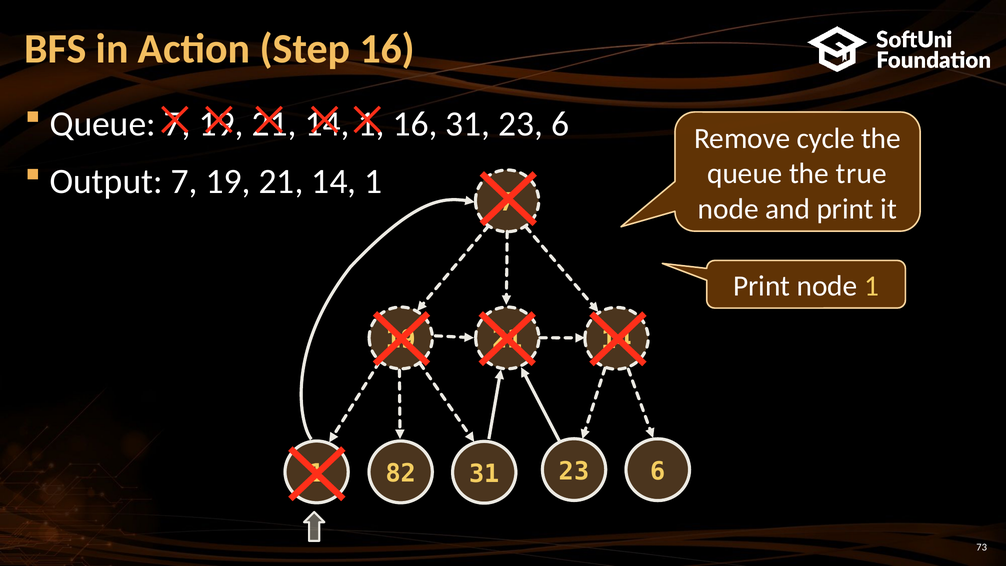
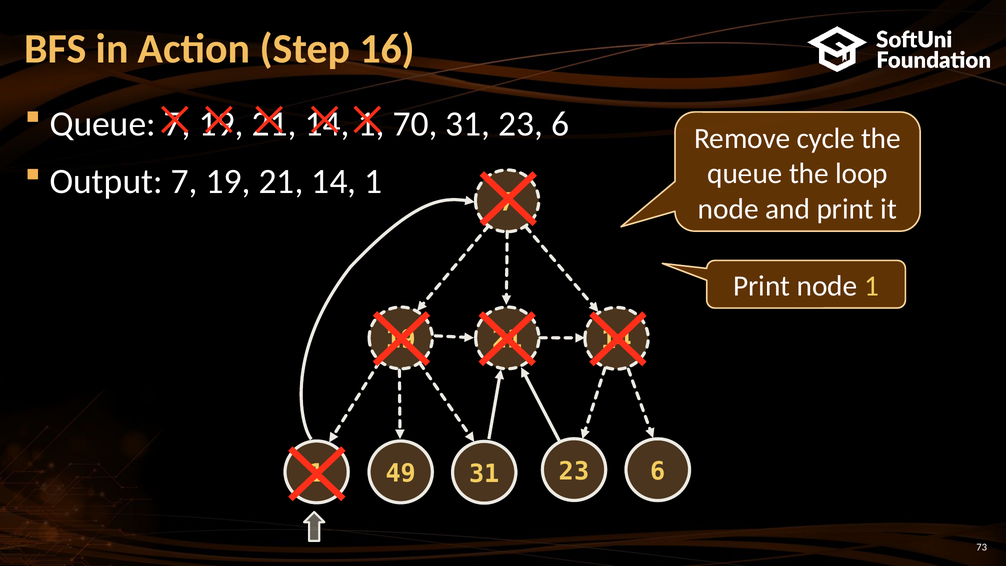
16: 16 -> 70 (415, 124)
true: true -> loop (862, 174)
82: 82 -> 49 (401, 474)
